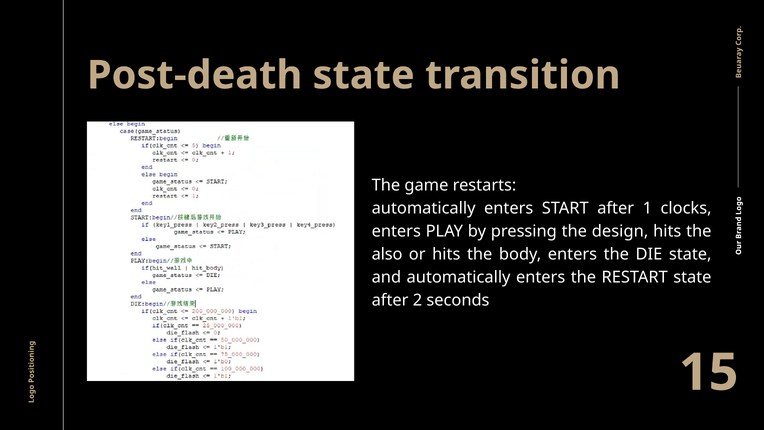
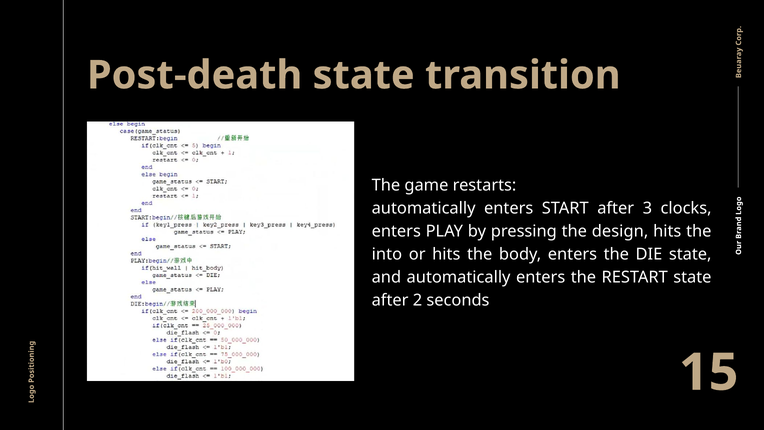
1: 1 -> 3 (647, 208)
also: also -> into (387, 254)
